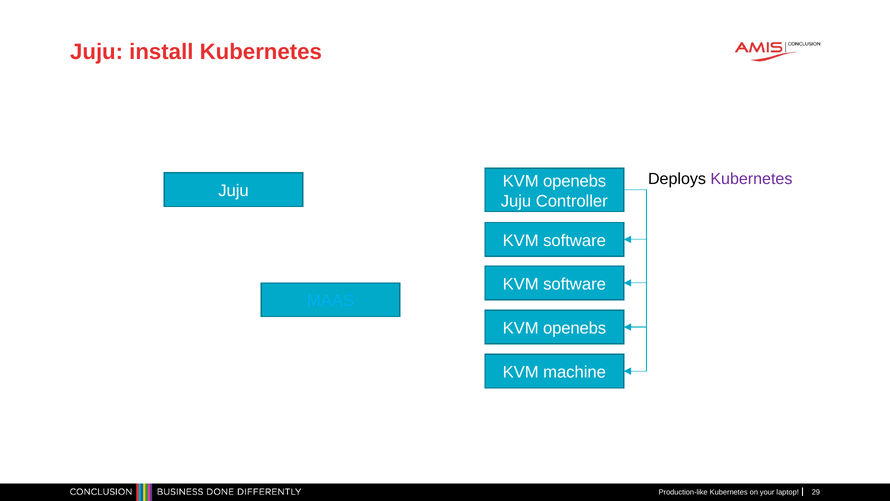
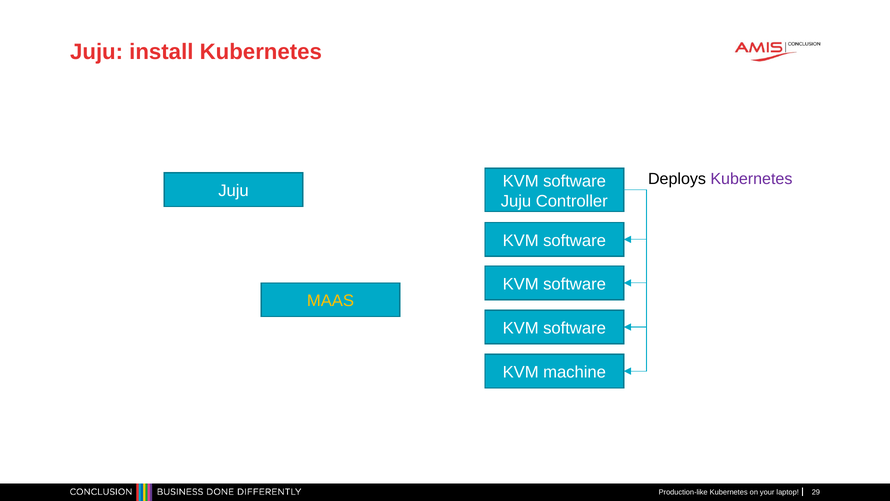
openebs: openebs -> software (575, 181)
MAAS colour: light blue -> yellow (330, 301)
openebs: openebs -> software (575, 328)
